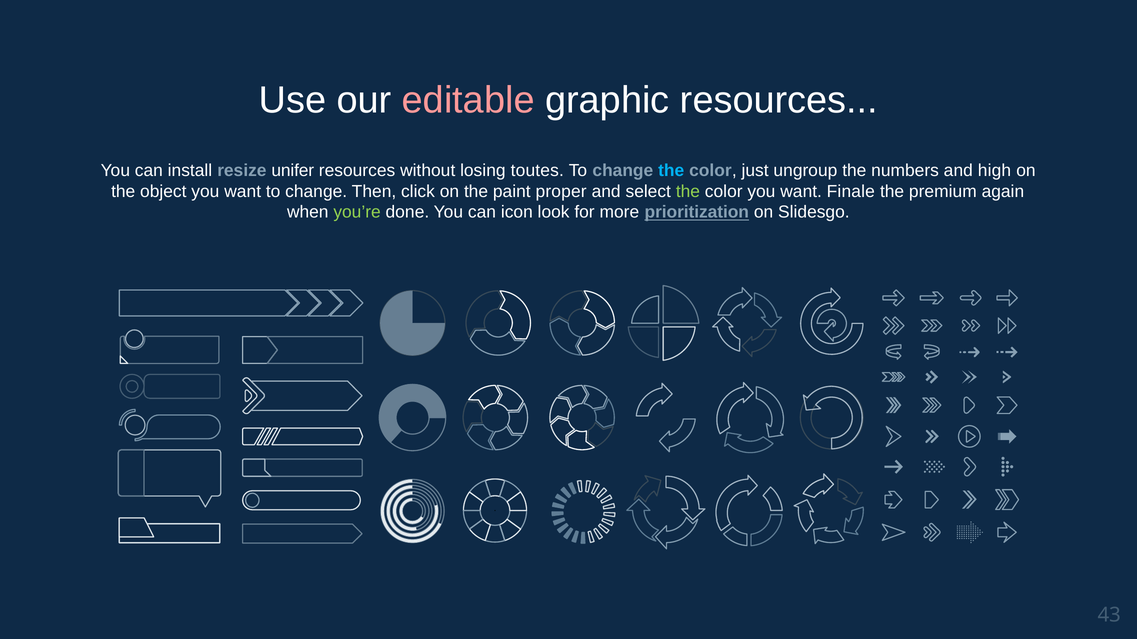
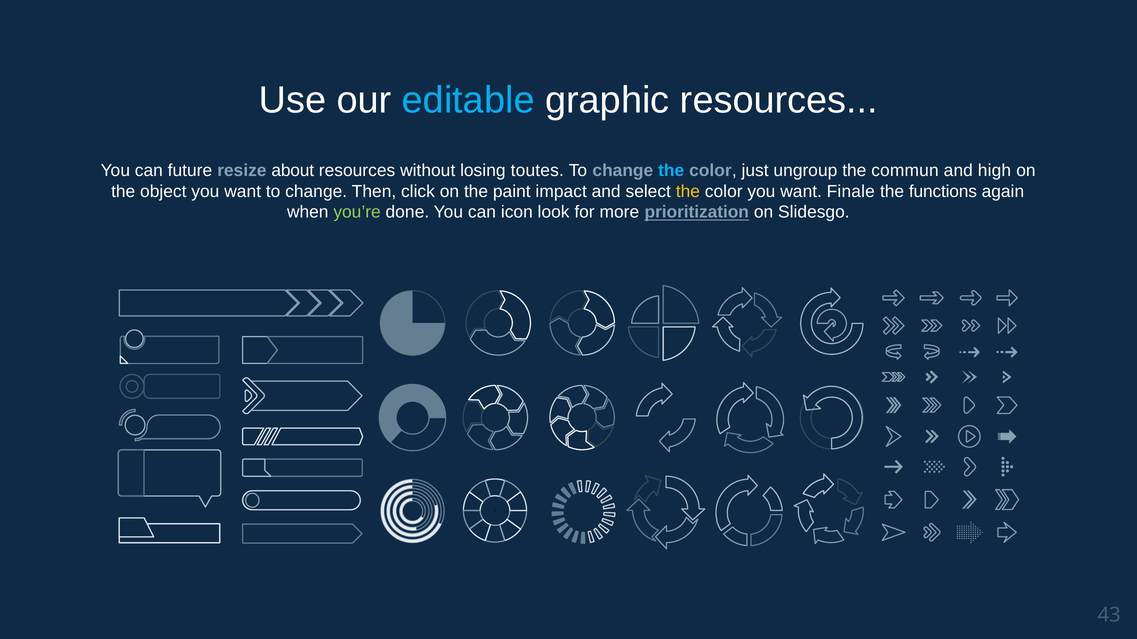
editable colour: pink -> light blue (468, 100)
install: install -> future (190, 171)
unifer: unifer -> about (293, 171)
numbers: numbers -> commun (905, 171)
proper: proper -> impact (561, 192)
the colour: light green -> yellow (688, 192)
premium: premium -> functions (943, 192)
